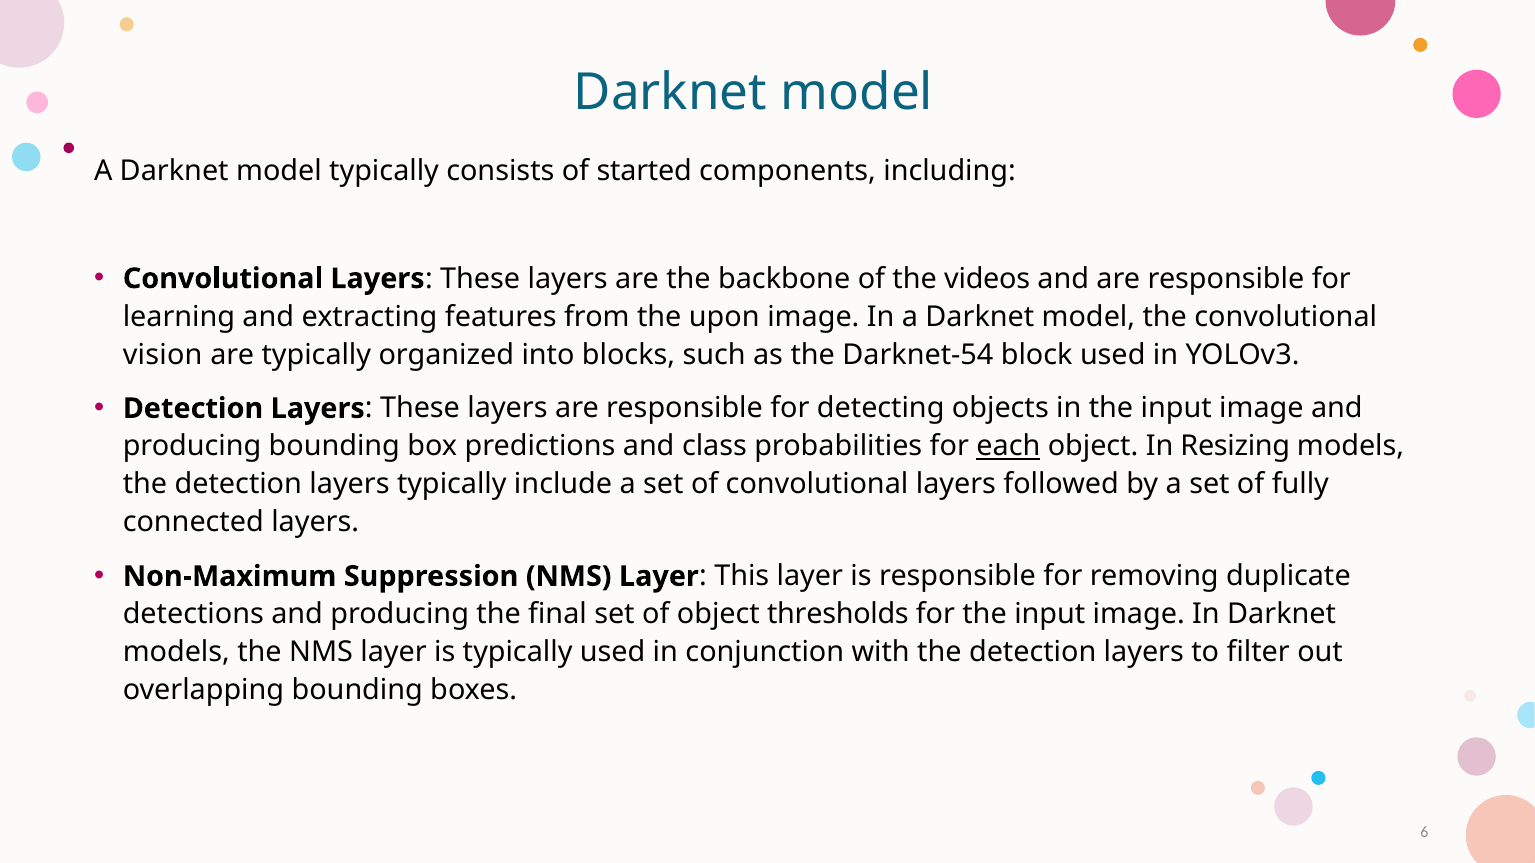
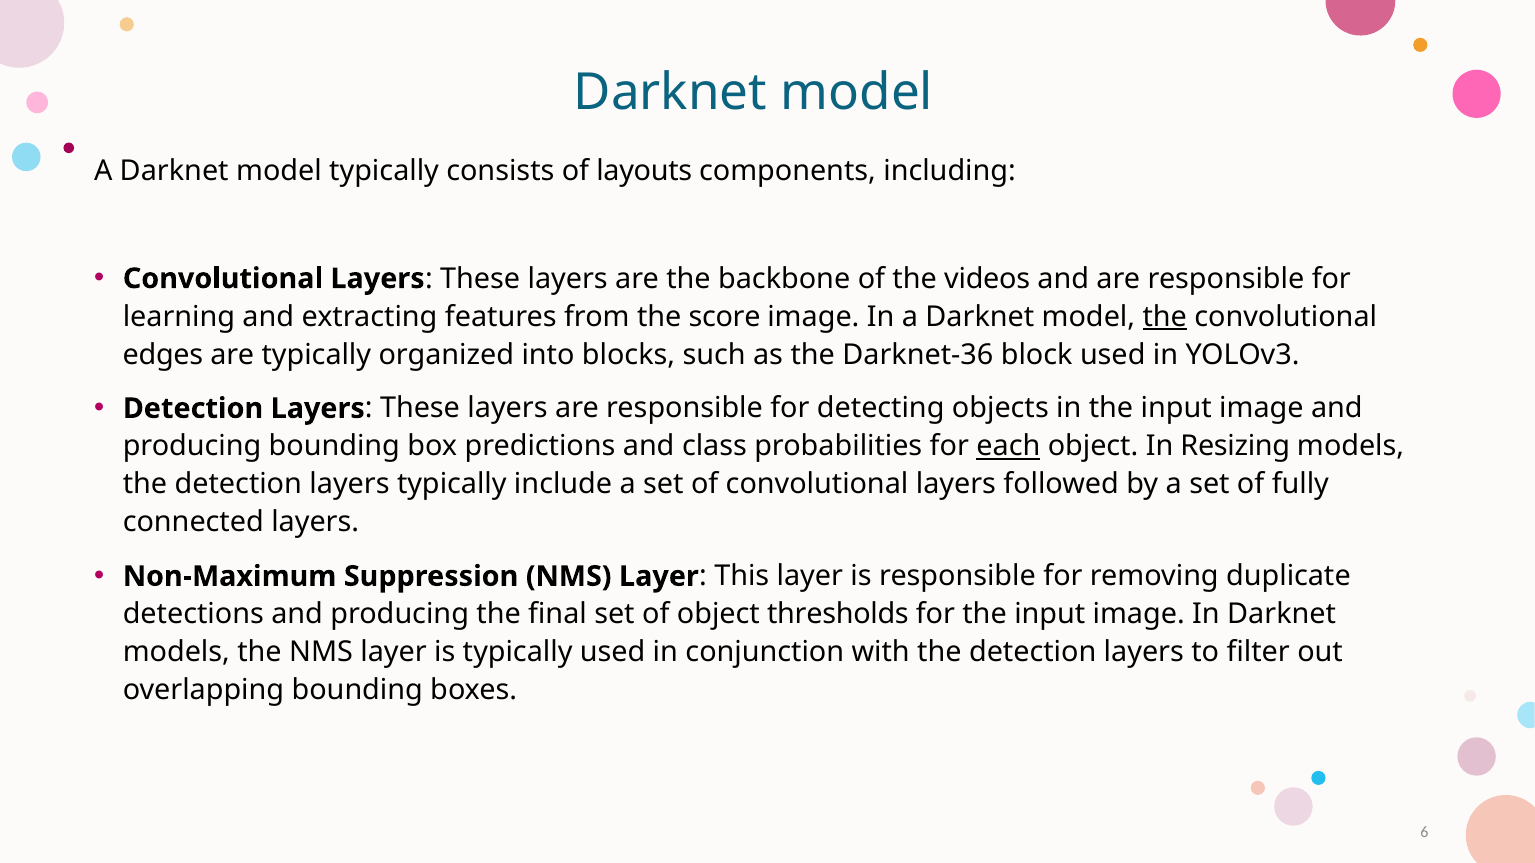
started: started -> layouts (644, 171)
upon: upon -> score (724, 317)
the underline: none -> present (1165, 317)
vision: vision -> edges (163, 355)
Darknet-54: Darknet-54 -> Darknet-36 (918, 355)
